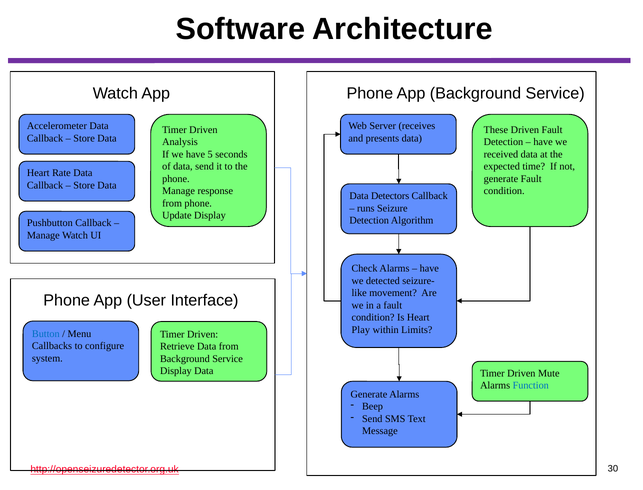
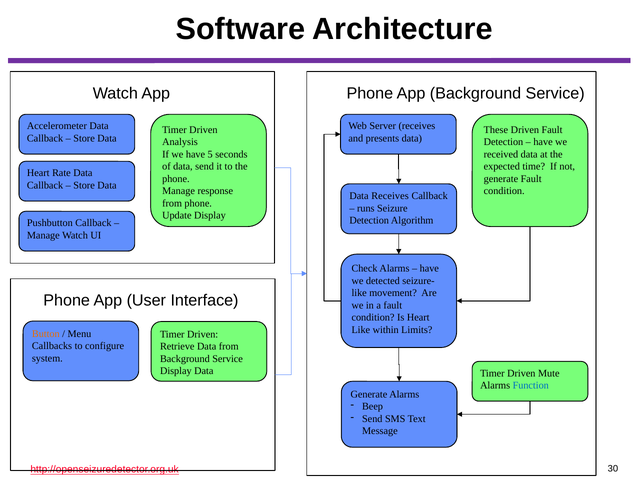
Data Detectors: Detectors -> Receives (390, 196)
Play: Play -> Like (361, 330)
Button colour: blue -> orange (46, 334)
